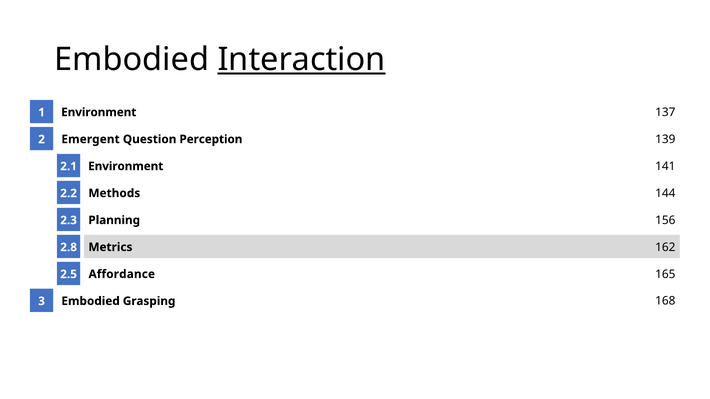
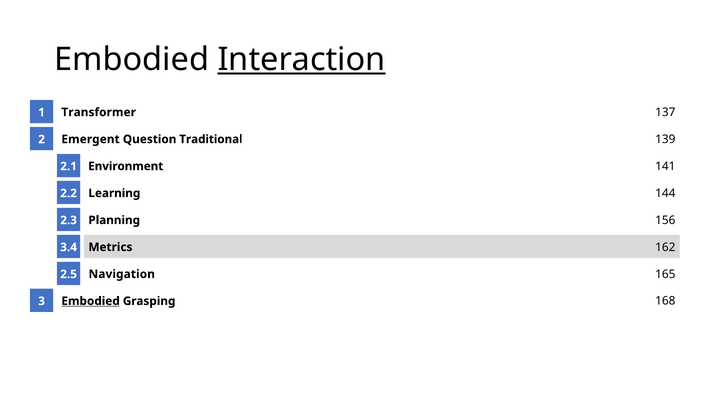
Environment: Environment -> Transformer (99, 112)
Perception: Perception -> Traditional (211, 139)
Methods: Methods -> Learning (114, 193)
2.8: 2.8 -> 3.4 (69, 247)
Affordance: Affordance -> Navigation (122, 274)
Embodied underline: none -> present (91, 301)
